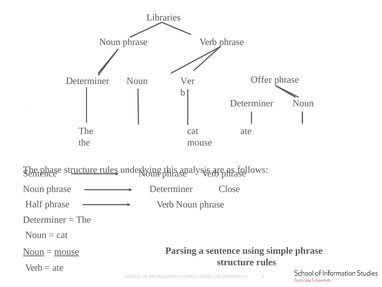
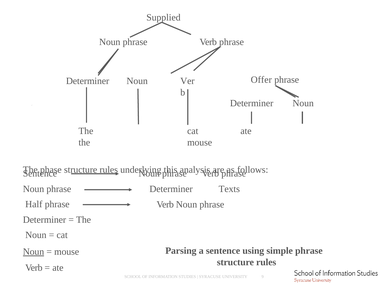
Libraries: Libraries -> Supplied (163, 17)
Close: Close -> Texts (229, 189)
mouse underline: present -> none (67, 251)
